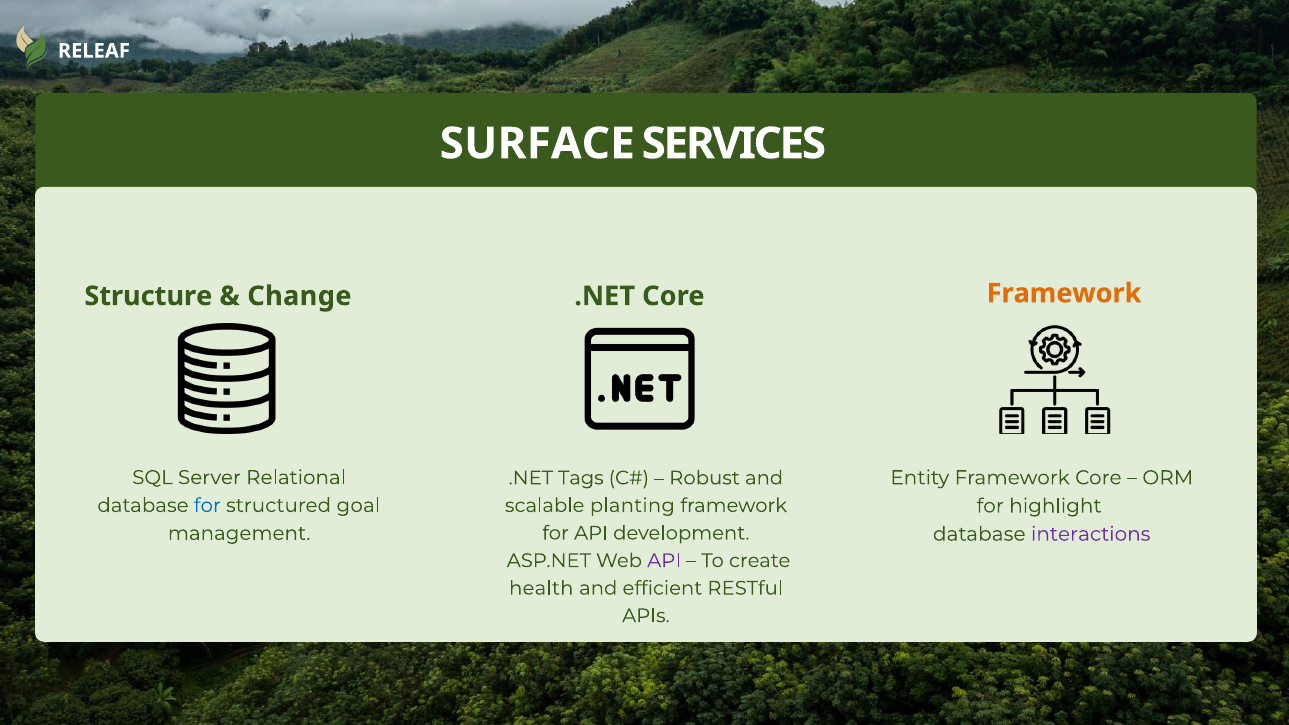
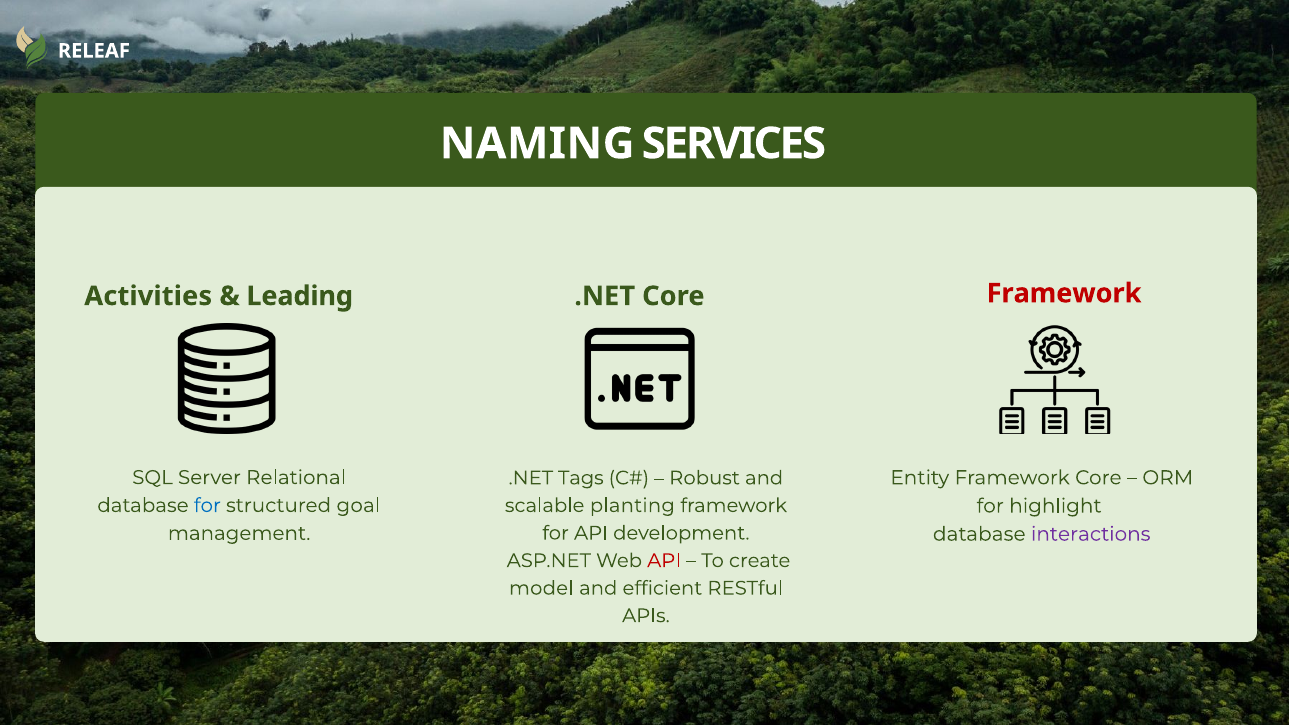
SURFACE: SURFACE -> NAMING (537, 144)
Framework colour: orange -> red (1064, 293)
Structure: Structure -> Activities (148, 296)
Change: Change -> Leading (300, 296)
API colour: purple -> red (664, 561)
health: health -> model (541, 588)
